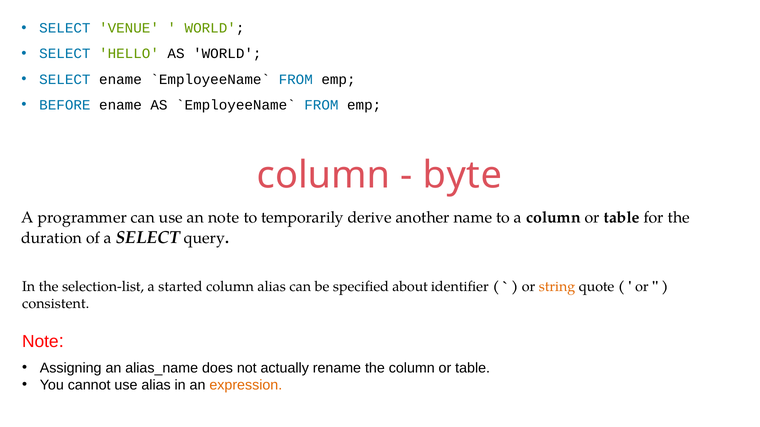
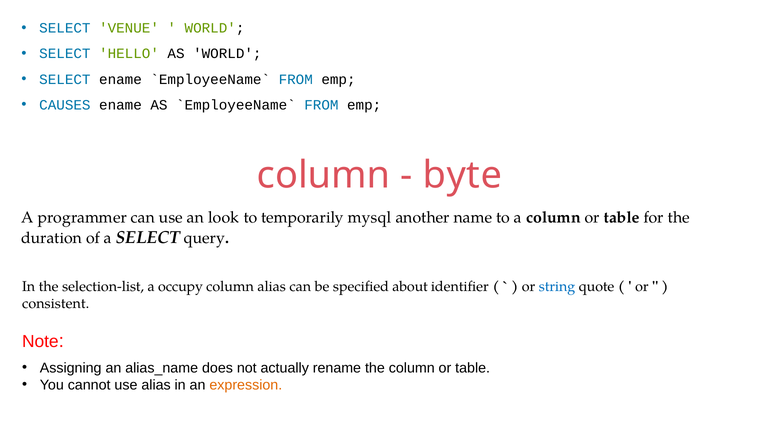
BEFORE: BEFORE -> CAUSES (65, 105)
an note: note -> look (224, 218)
derive: derive -> mysql (370, 218)
started: started -> occupy (181, 287)
string colour: orange -> blue (557, 287)
